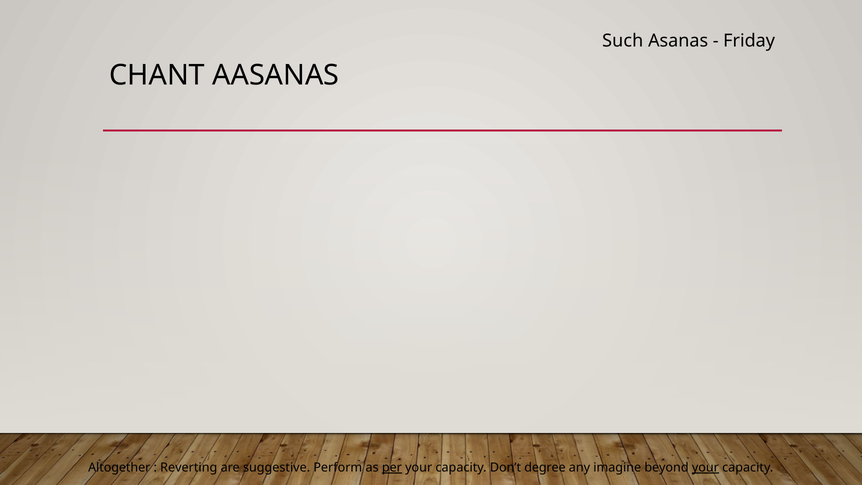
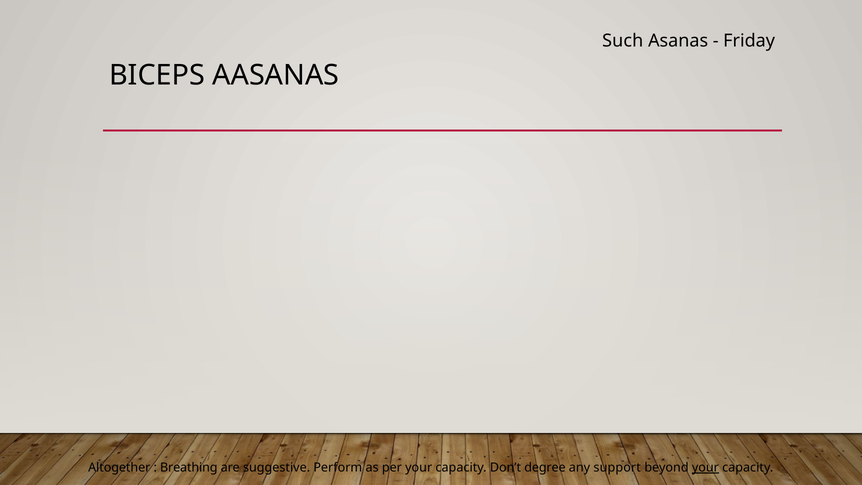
CHANT: CHANT -> BICEPS (157, 75)
Reverting: Reverting -> Breathing (189, 468)
per underline: present -> none (392, 468)
imagine: imagine -> support (617, 468)
